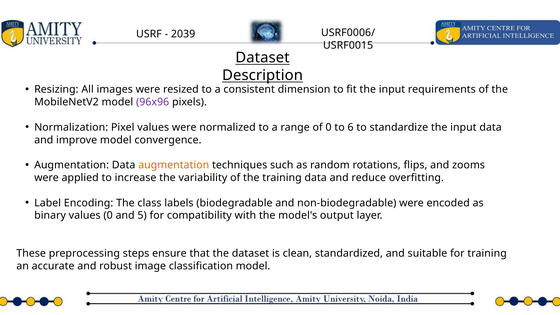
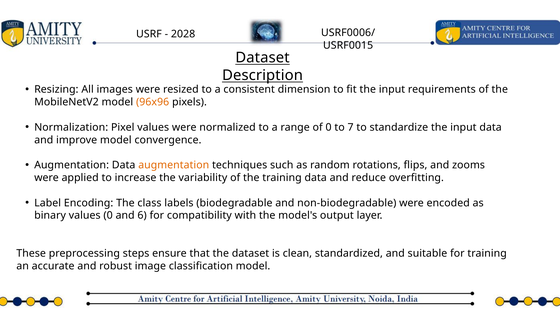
2039: 2039 -> 2028 (183, 34)
96x96 colour: purple -> orange (153, 102)
6: 6 -> 7 (351, 127)
5: 5 -> 6 (142, 216)
